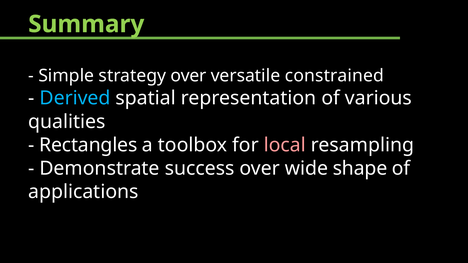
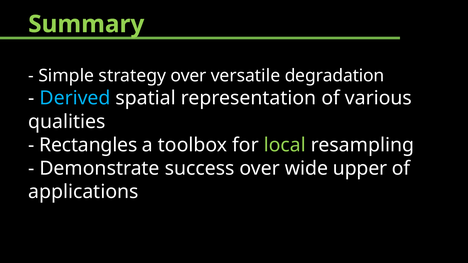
constrained: constrained -> degradation (335, 76)
local colour: pink -> light green (285, 145)
shape: shape -> upper (360, 168)
